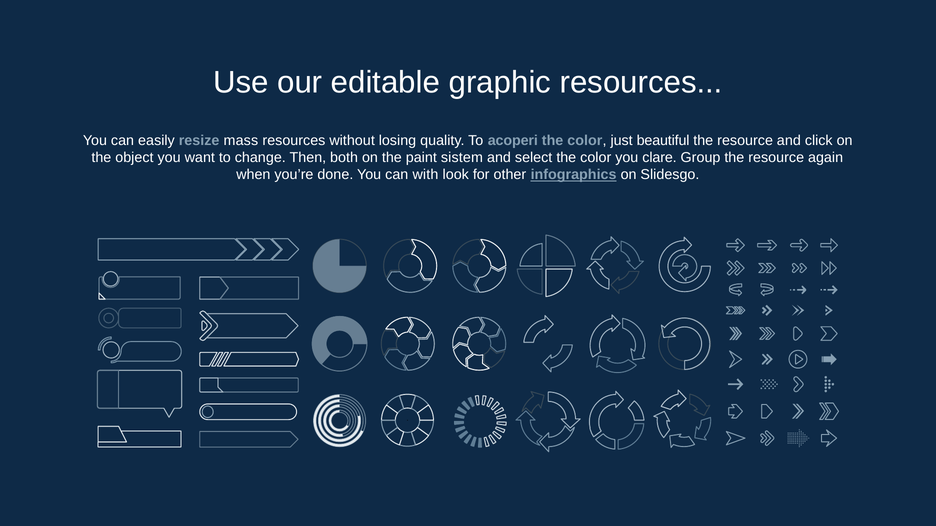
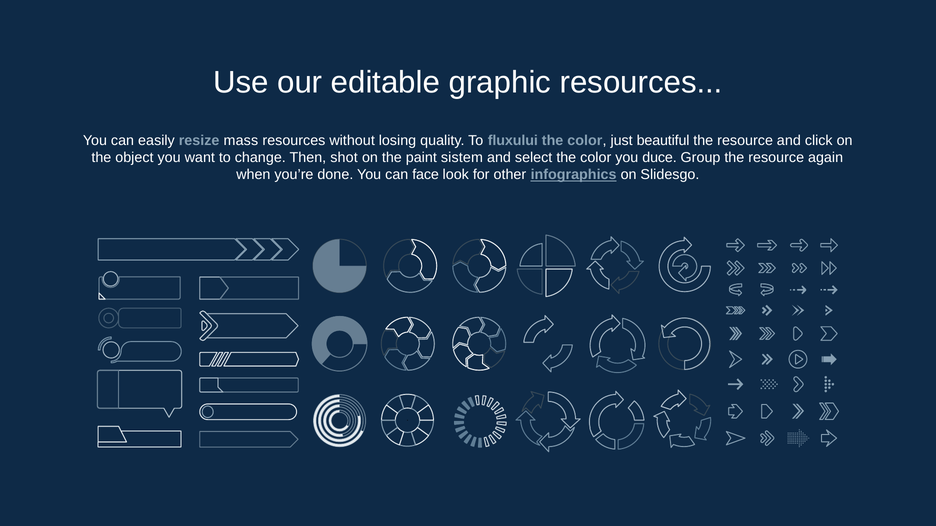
acoperi: acoperi -> fluxului (513, 141)
both: both -> shot (344, 158)
clare: clare -> duce (660, 158)
with: with -> face (426, 175)
